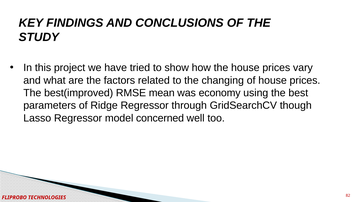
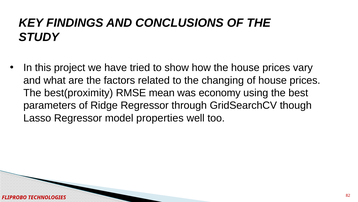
best(improved: best(improved -> best(proximity (79, 93)
concerned: concerned -> properties (160, 118)
